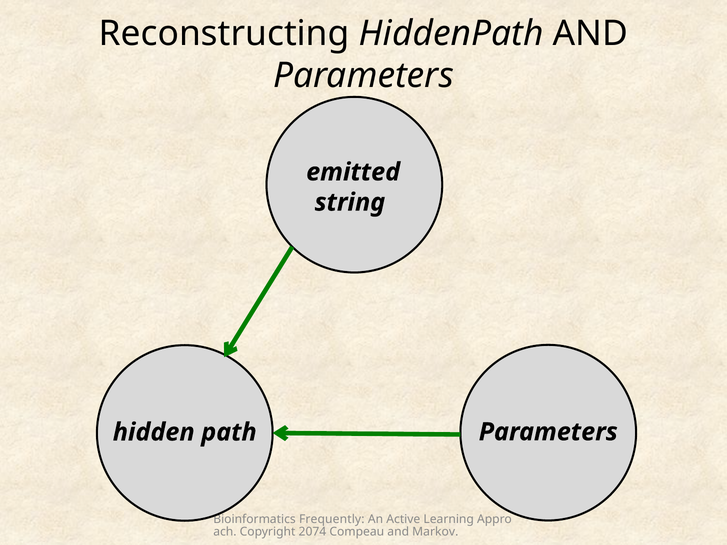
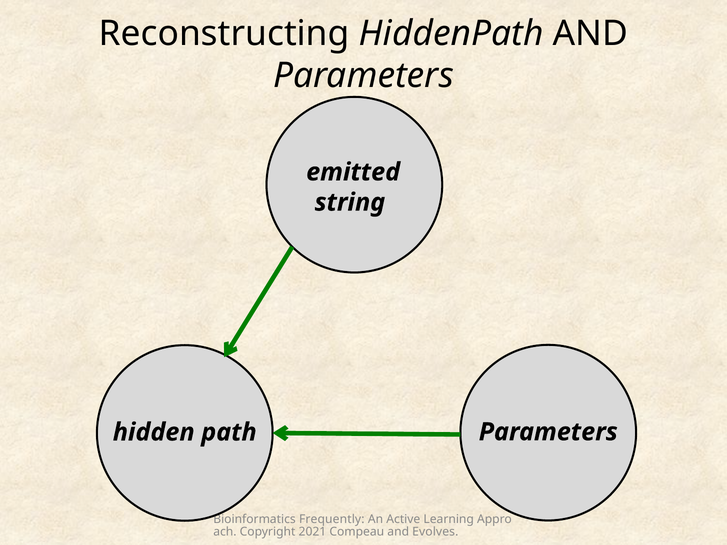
2074: 2074 -> 2021 (312, 532)
Markov: Markov -> Evolves (435, 532)
